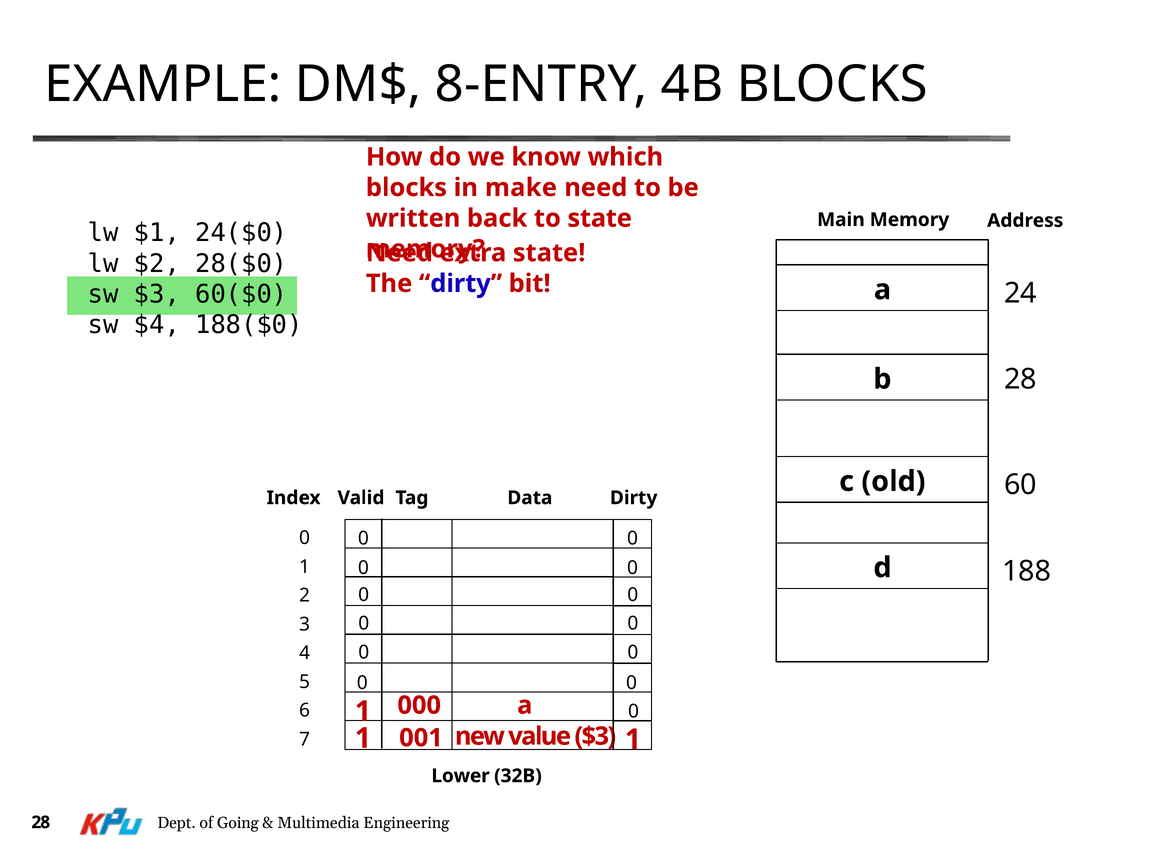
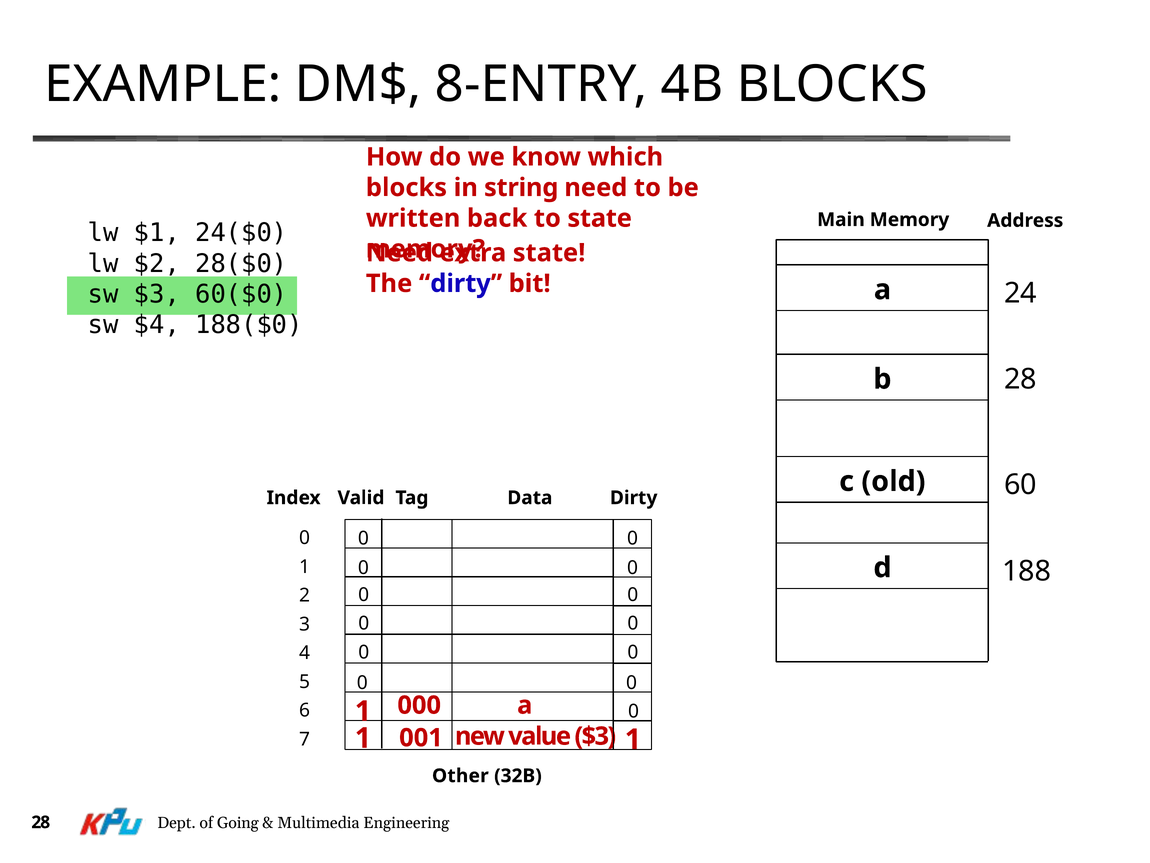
make: make -> string (521, 188)
Lower: Lower -> Other (460, 775)
